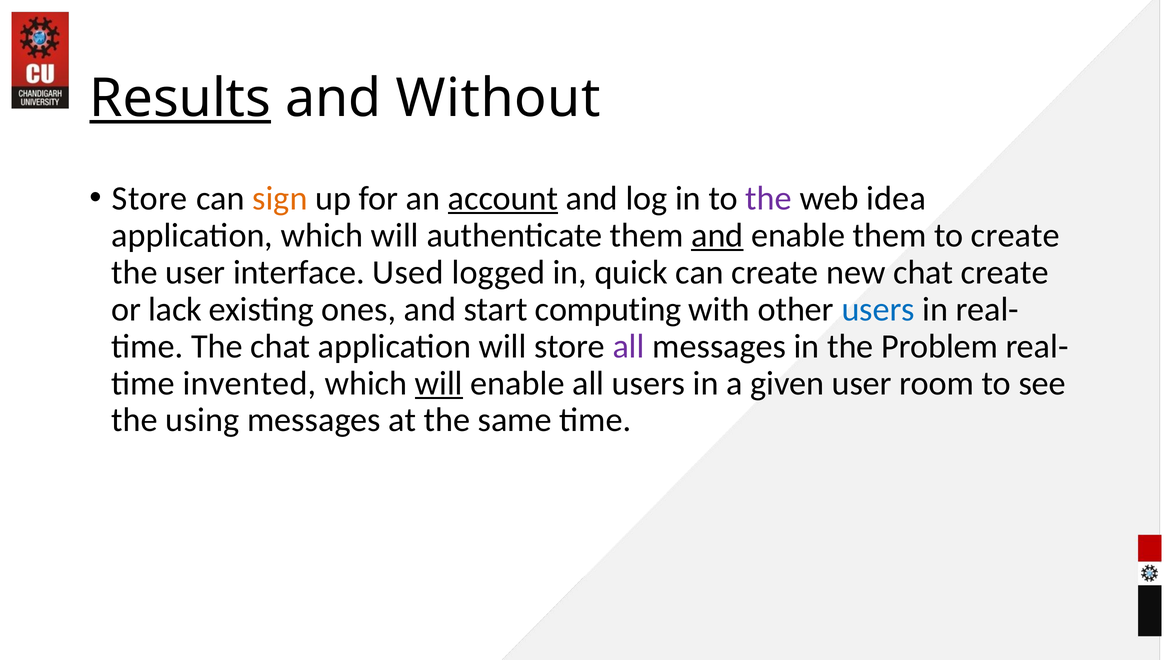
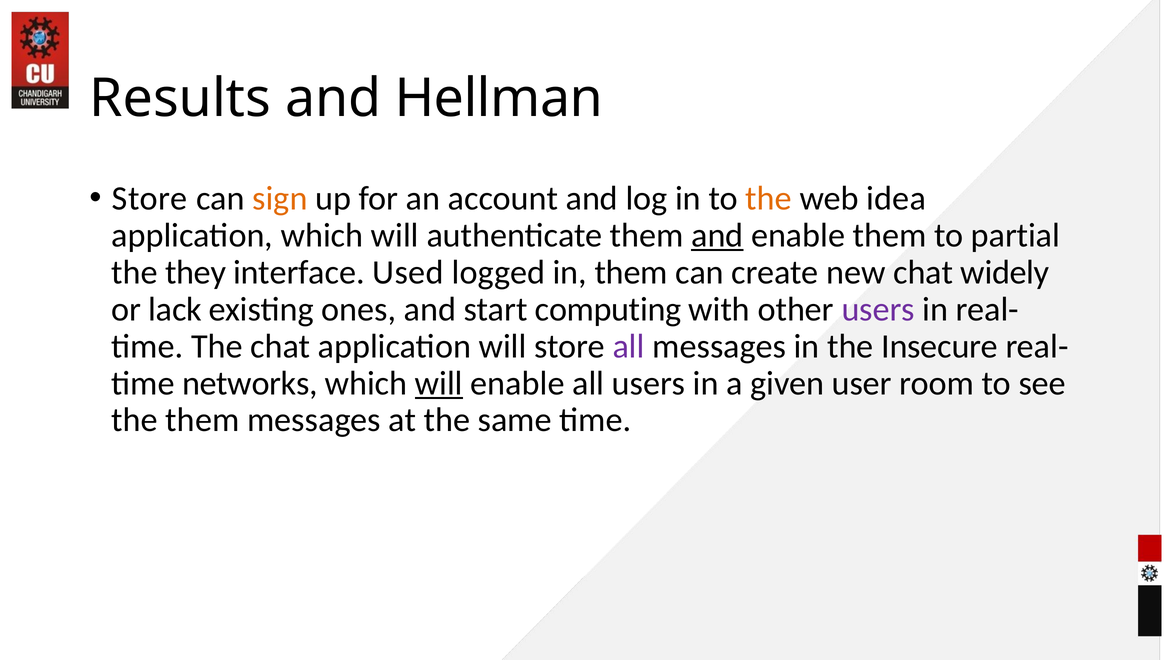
Results underline: present -> none (180, 99)
Without: Without -> Hellman (499, 99)
account underline: present -> none (503, 198)
the colour: purple -> orange (769, 198)
to create: create -> partial (1016, 235)
the user: user -> they (196, 272)
in quick: quick -> them (631, 272)
chat create: create -> widely (1005, 272)
users colour: blue -> purple (878, 309)
Problem: Problem -> Insecure (940, 346)
invented: invented -> networks (250, 383)
the using: using -> them (202, 420)
